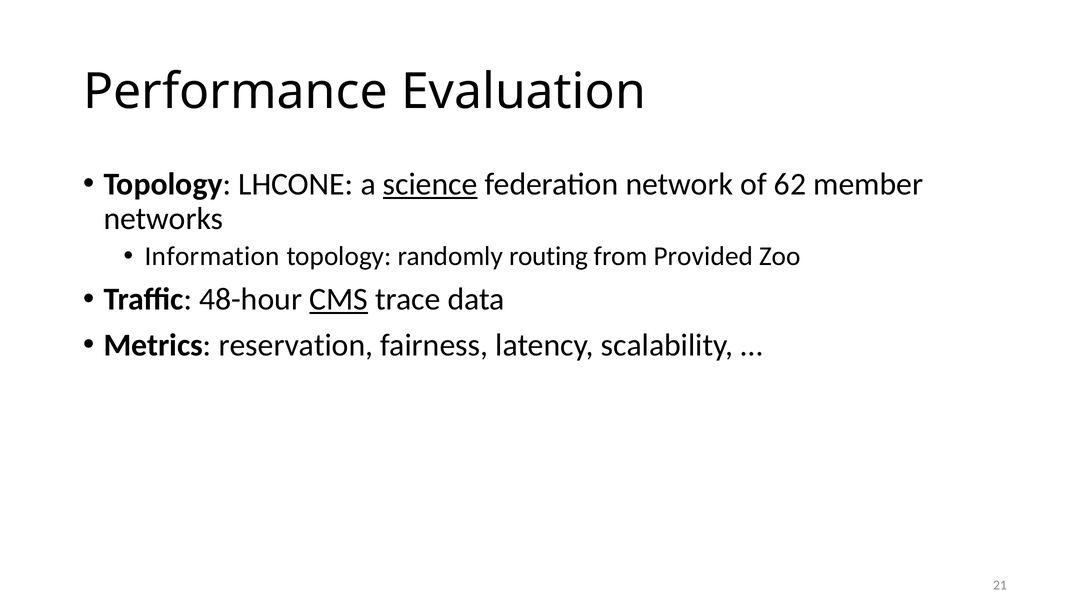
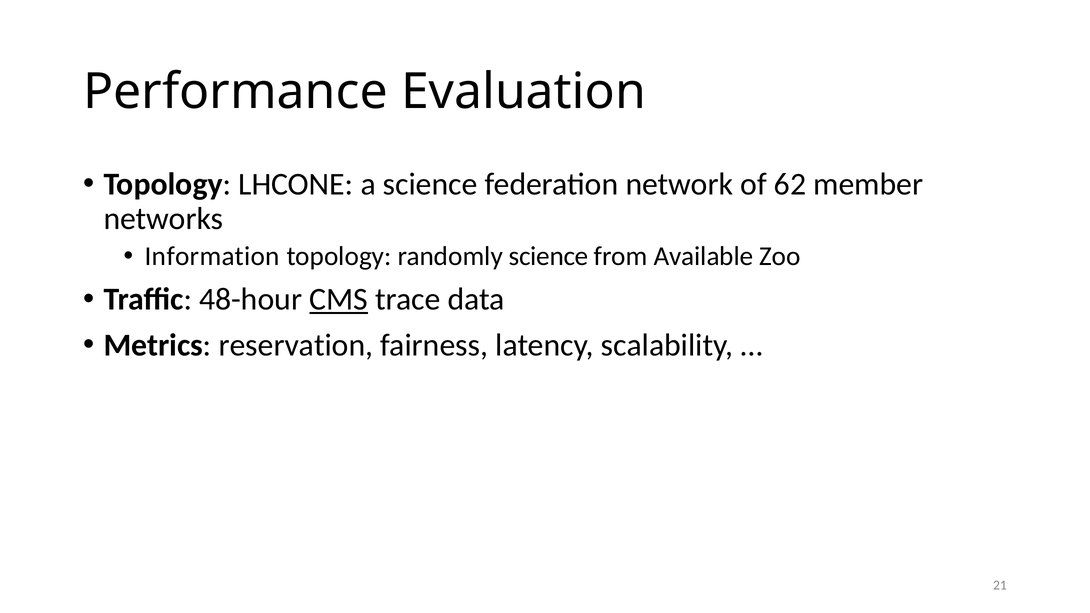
science underline: present -> none (430, 184)
randomly routing: routing -> science (549, 256)
Provided: Provided -> Available (703, 256)
